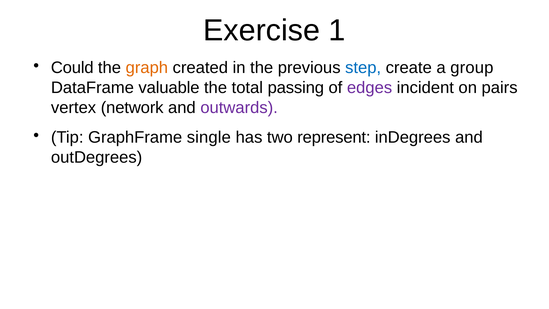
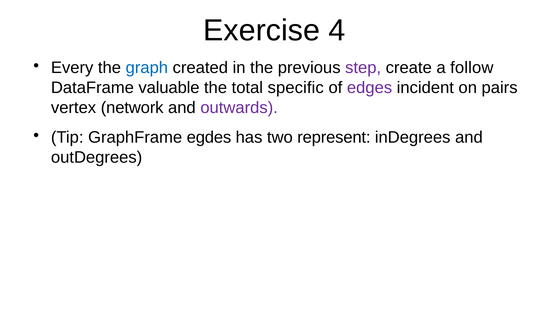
1: 1 -> 4 (337, 30)
Could: Could -> Every (72, 68)
graph colour: orange -> blue (147, 68)
step colour: blue -> purple (363, 68)
group: group -> follow (472, 68)
passing: passing -> specific (296, 88)
single: single -> egdes (209, 137)
